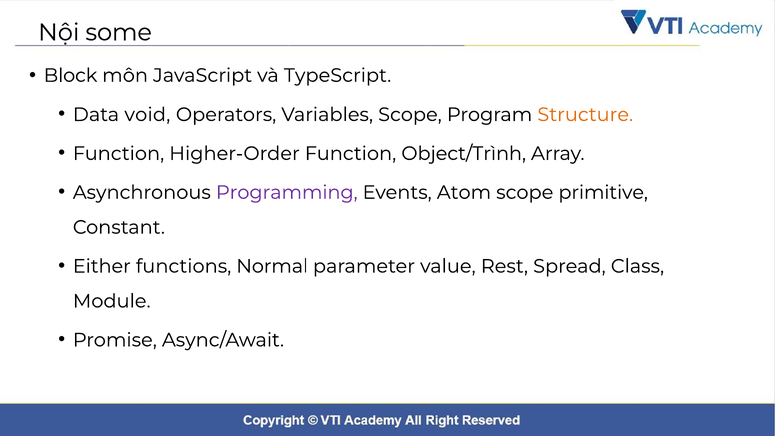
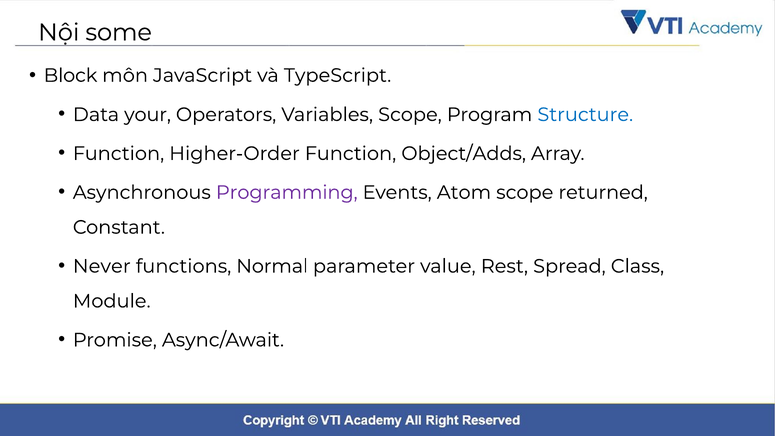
void: void -> your (148, 115)
Structure colour: orange -> blue (585, 115)
Object/Trình: Object/Trình -> Object/Adds (464, 154)
primitive: primitive -> returned (603, 192)
Either: Either -> Never (102, 266)
